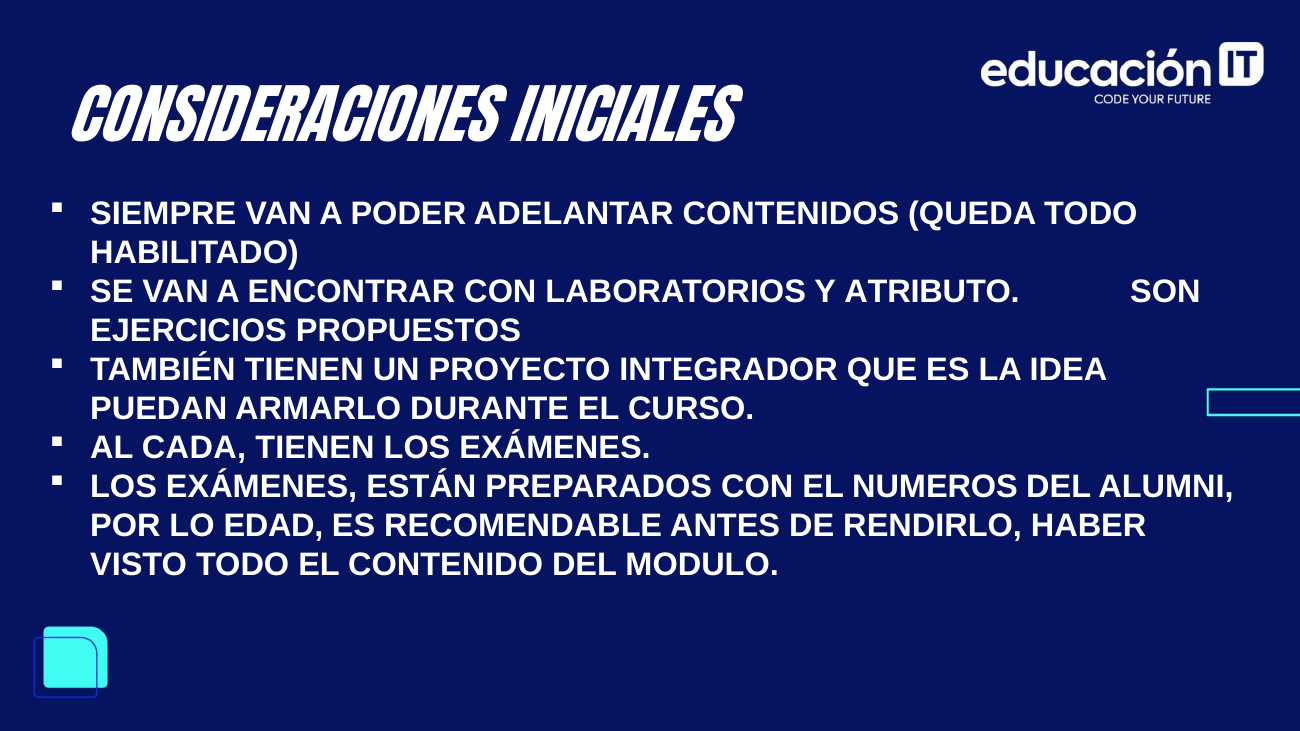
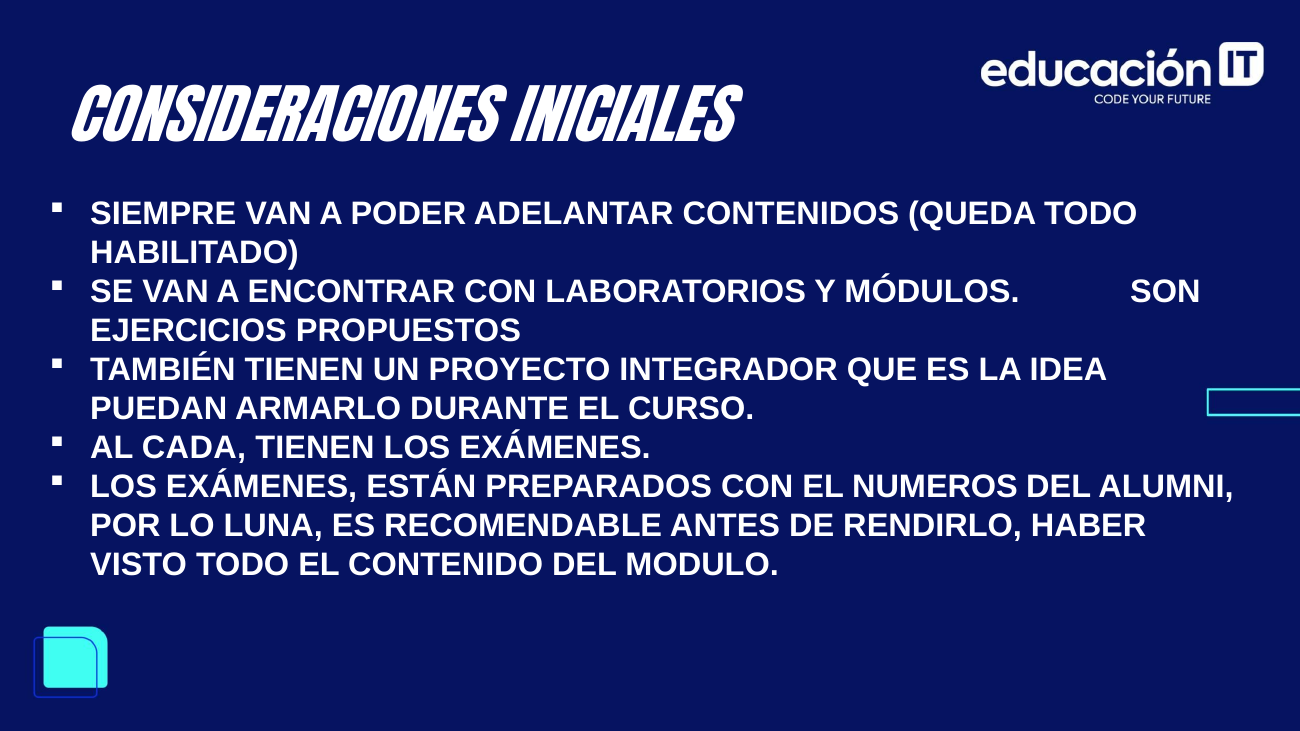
ATRIBUTO: ATRIBUTO -> MÓDULOS (932, 292)
EDAD: EDAD -> LUNA (273, 526)
